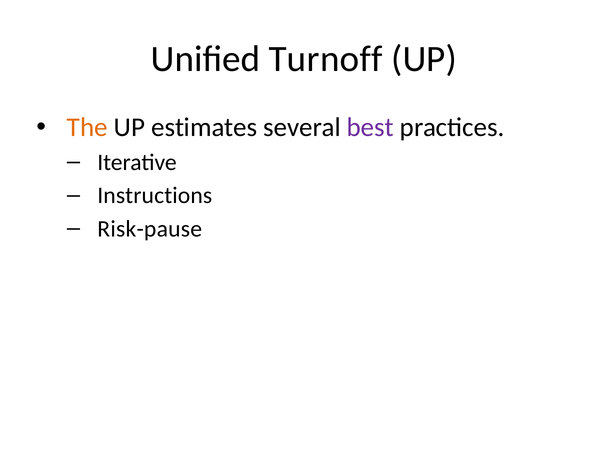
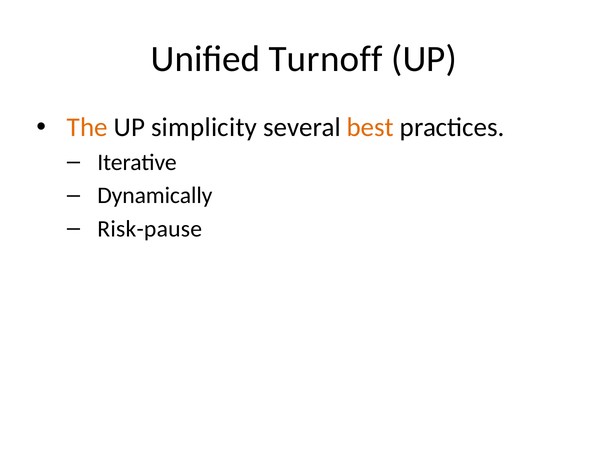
estimates: estimates -> simplicity (204, 128)
best colour: purple -> orange (370, 128)
Instructions: Instructions -> Dynamically (155, 196)
